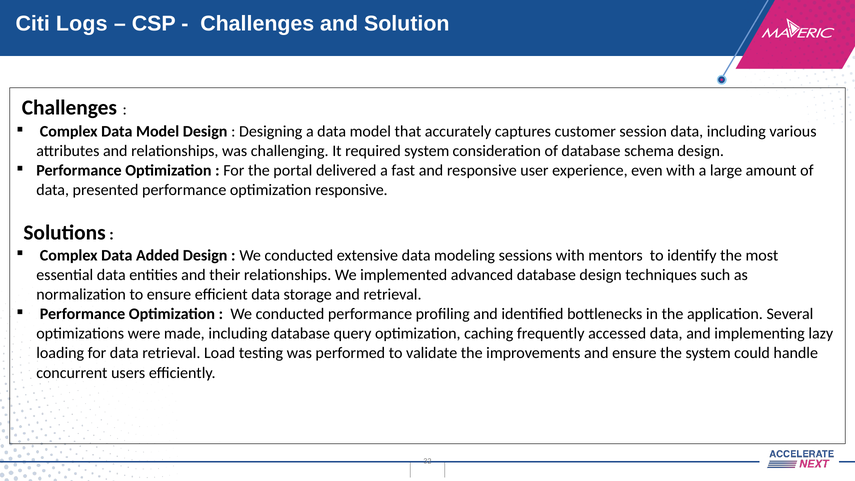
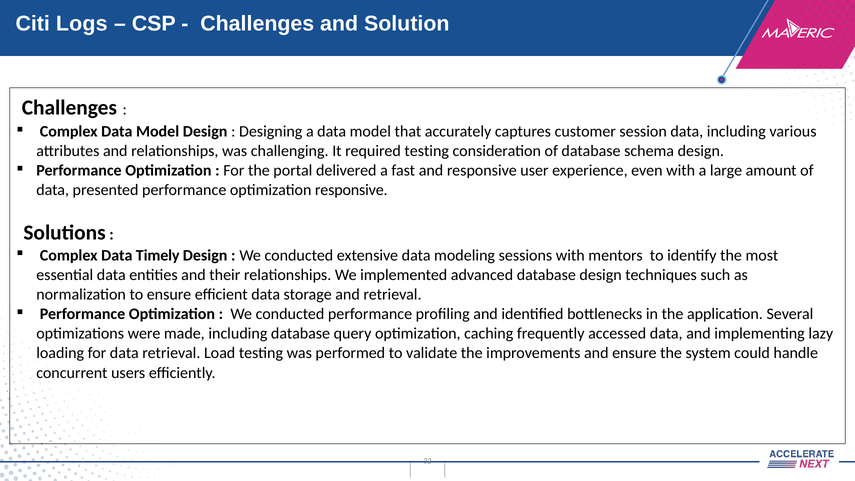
required system: system -> testing (427, 151)
Added: Added -> Timely (158, 255)
